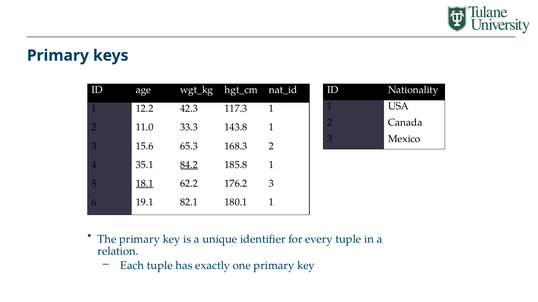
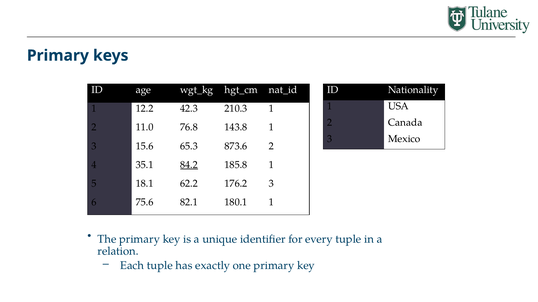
117.3: 117.3 -> 210.3 (236, 109)
33.3: 33.3 -> 76.8 (189, 128)
168.3: 168.3 -> 873.6 (236, 146)
18.1 underline: present -> none (145, 184)
19.1: 19.1 -> 75.6 (145, 203)
